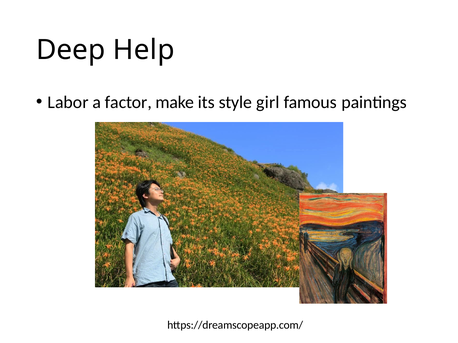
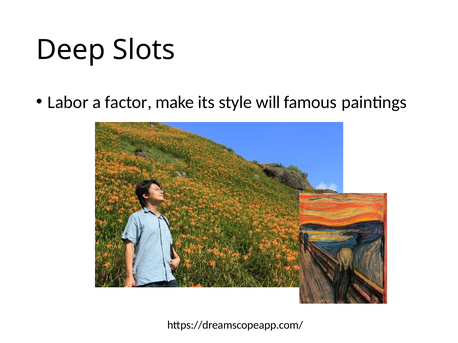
Help: Help -> Slots (144, 50)
girl: girl -> will (268, 102)
